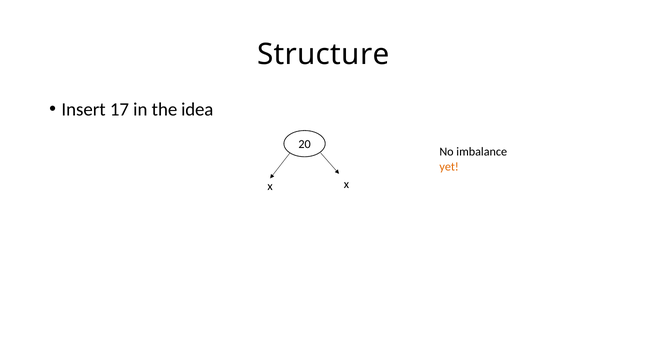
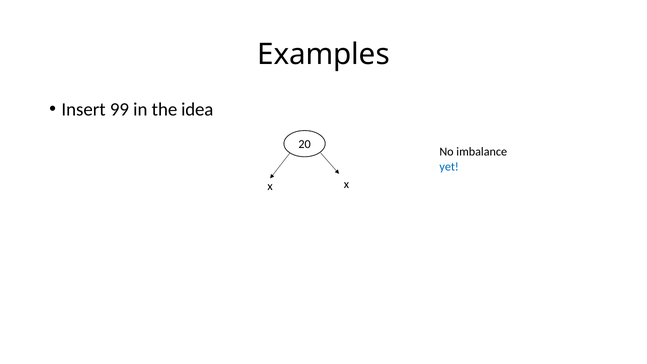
Structure: Structure -> Examples (323, 54)
17: 17 -> 99 (119, 109)
yet colour: orange -> blue (449, 166)
